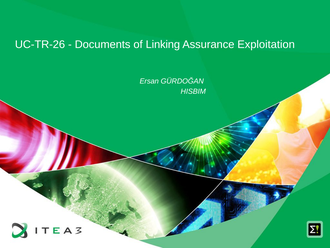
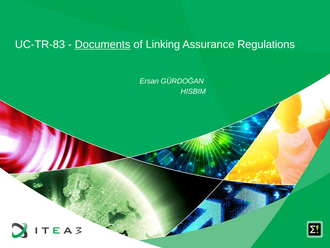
UC-TR-26: UC-TR-26 -> UC-TR-83 (40, 44)
Documents underline: none -> present (103, 44)
Exploitation: Exploitation -> Regulations (266, 44)
